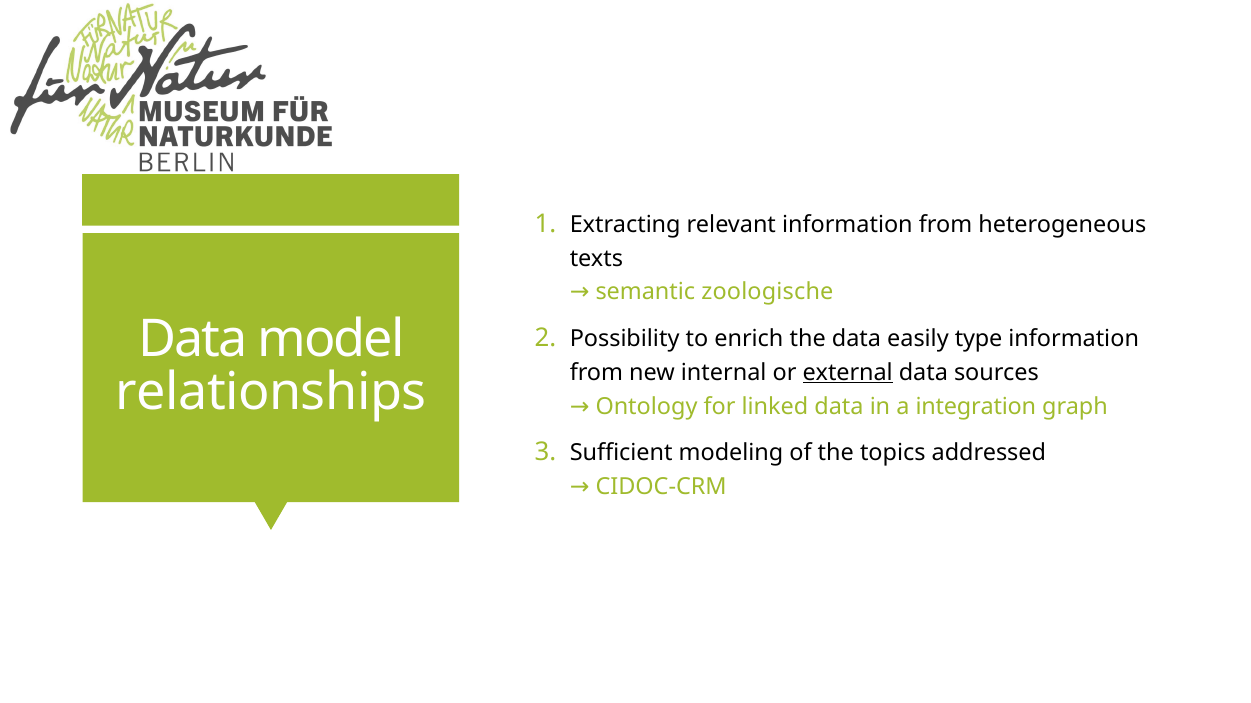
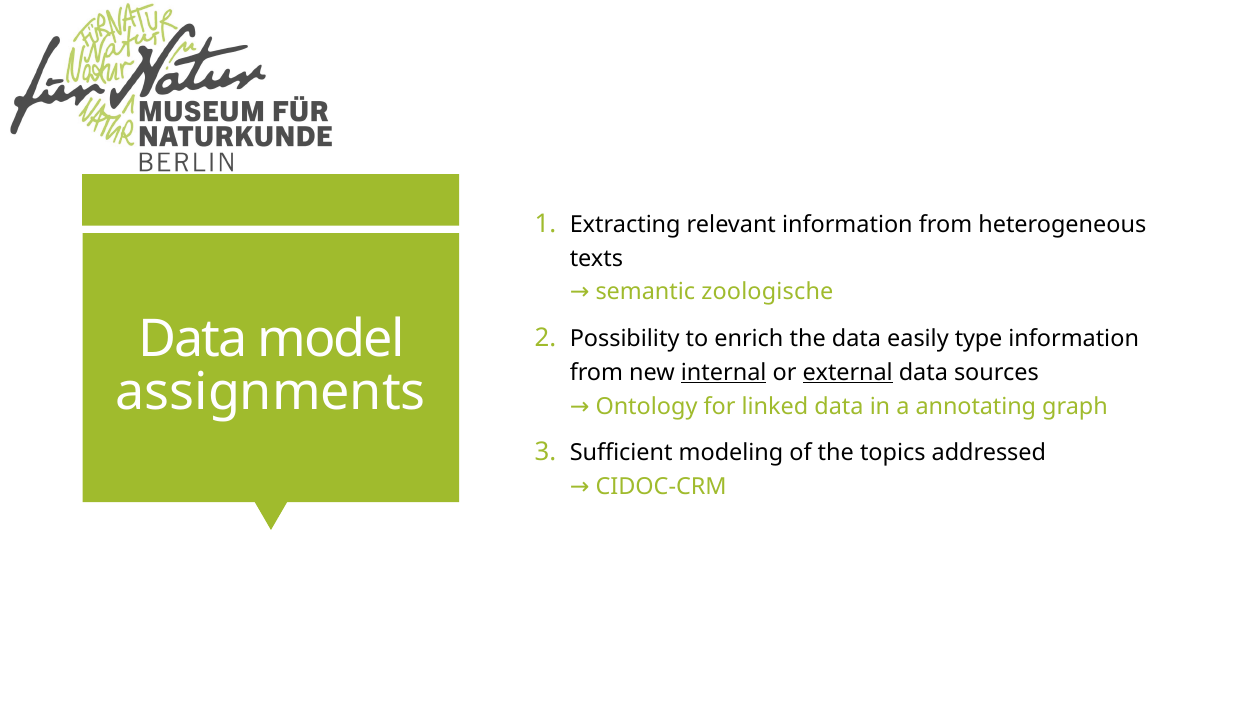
internal underline: none -> present (724, 373)
relationships: relationships -> assignments (271, 392)
integration: integration -> annotating (976, 407)
